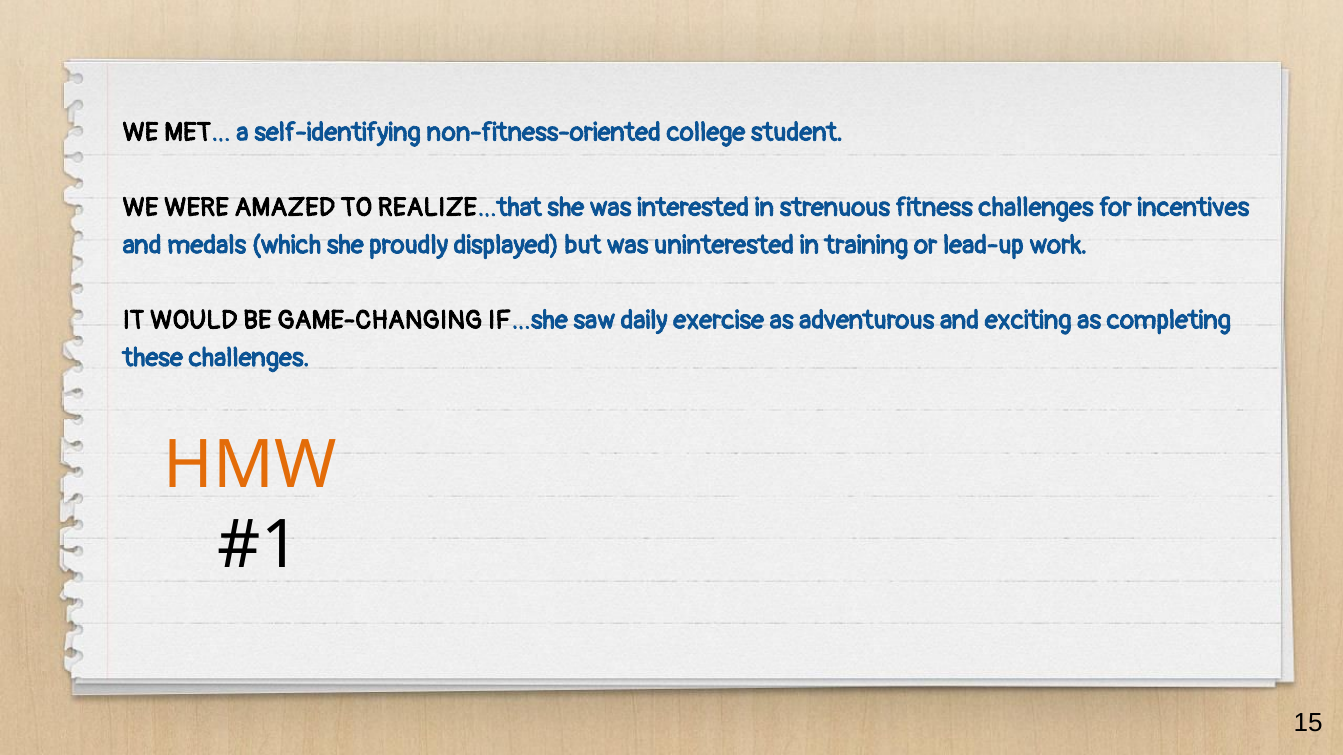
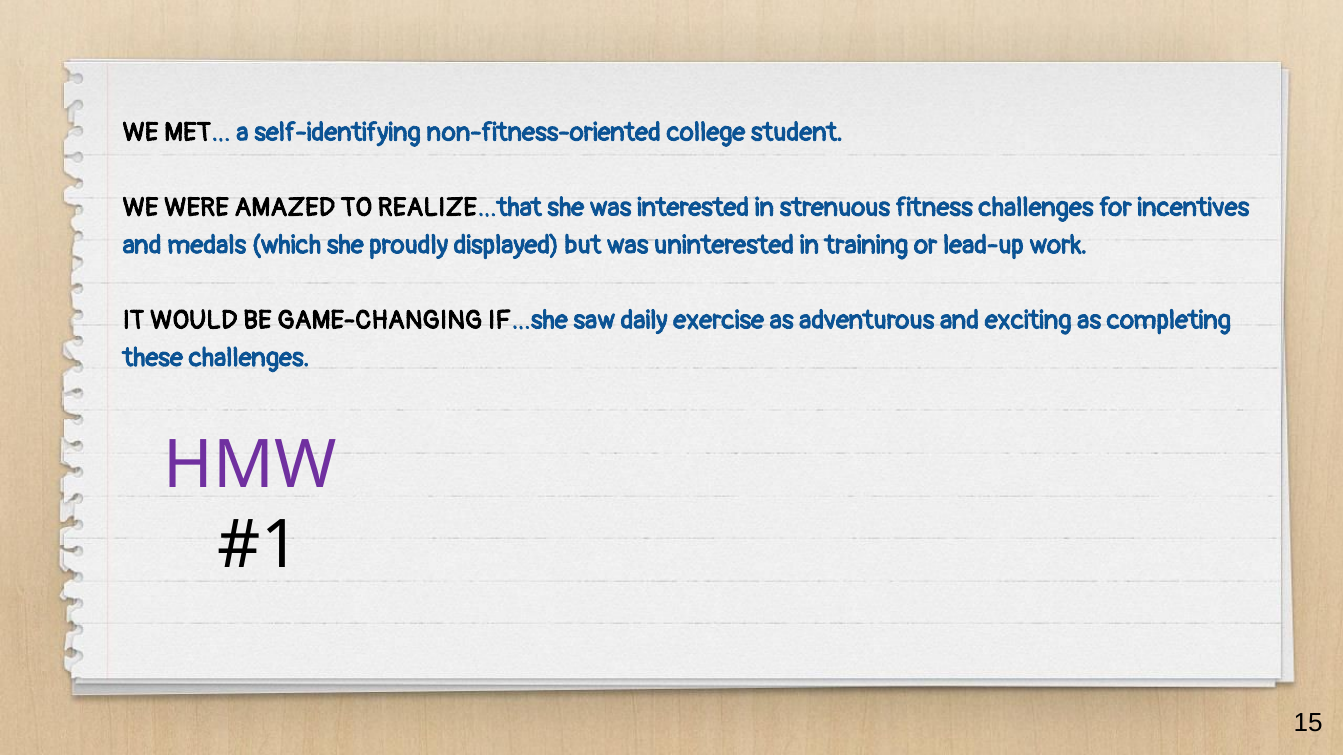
HMW colour: orange -> purple (250, 465)
